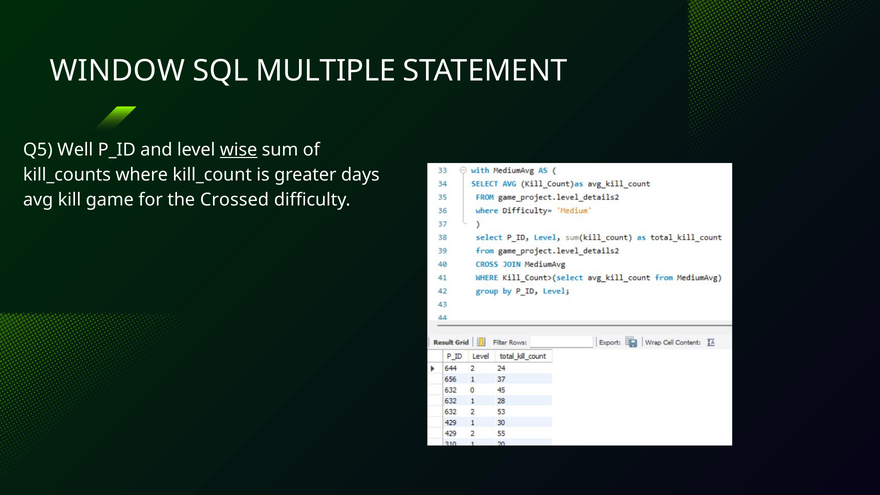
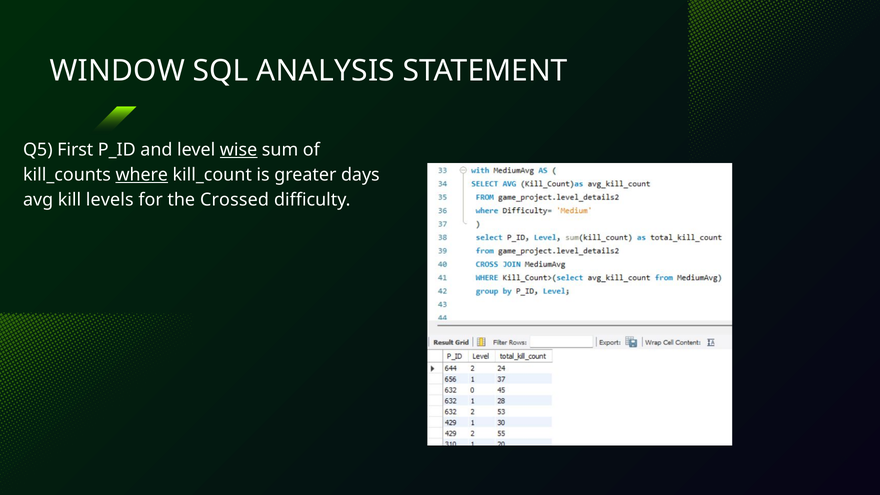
MULTIPLE: MULTIPLE -> ANALYSIS (326, 71)
Well: Well -> First (75, 150)
where underline: none -> present (142, 175)
game: game -> levels (110, 200)
